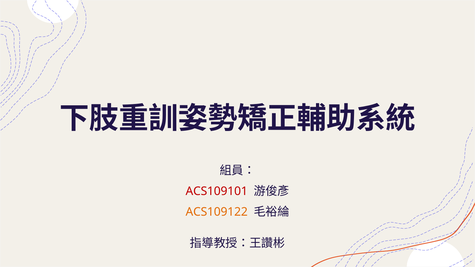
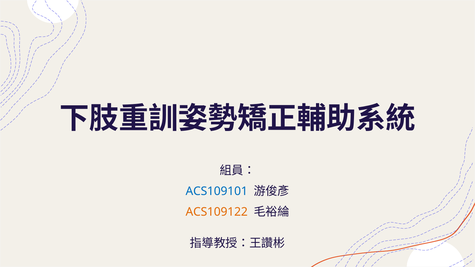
ACS109101 colour: red -> blue (217, 191)
